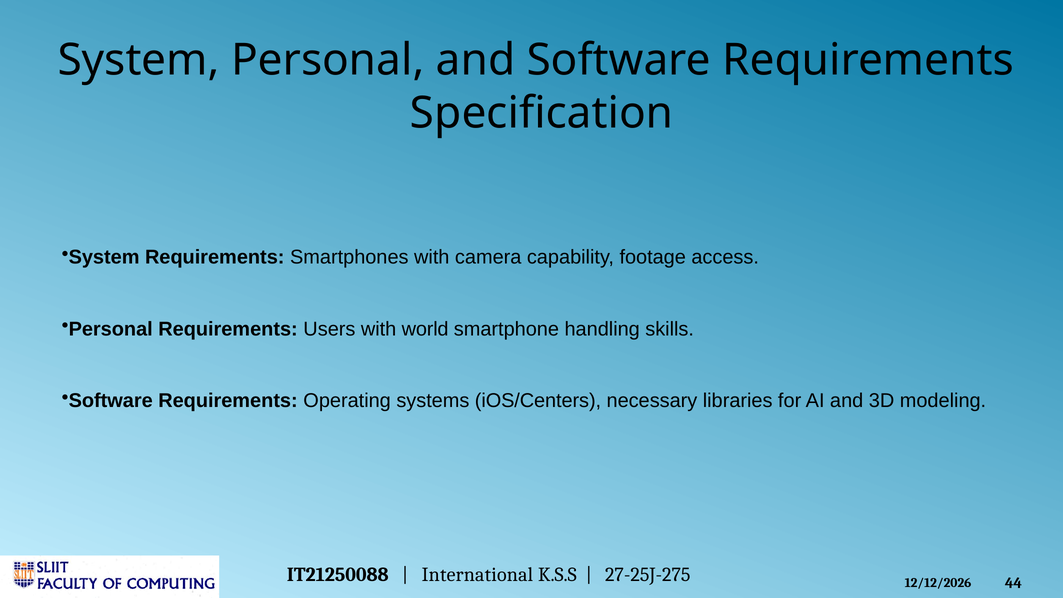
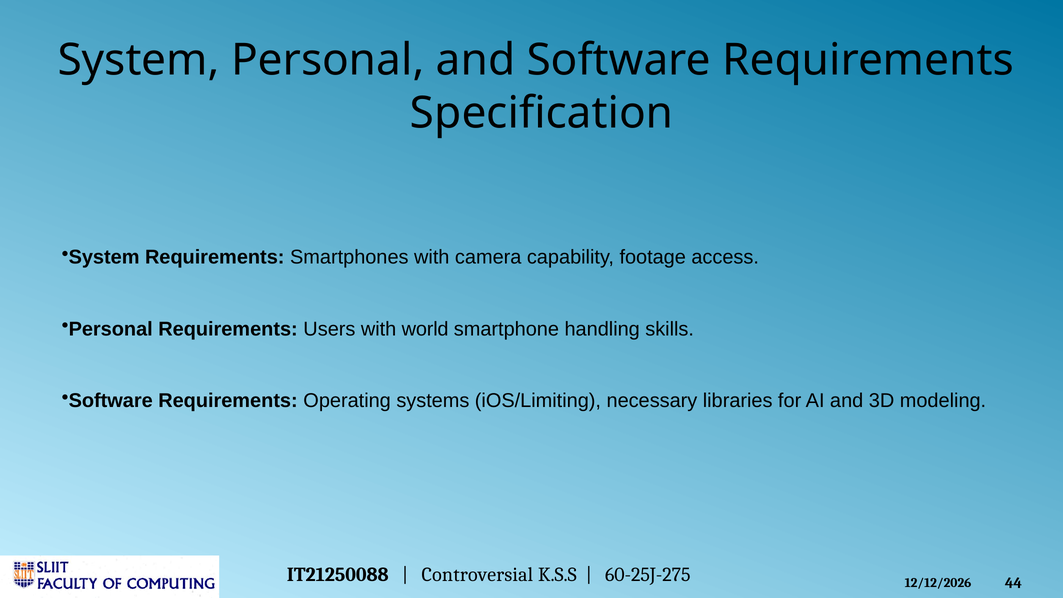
iOS/Centers: iOS/Centers -> iOS/Limiting (538, 401)
International: International -> Controversial (477, 575)
27-25J-275: 27-25J-275 -> 60-25J-275 (648, 575)
